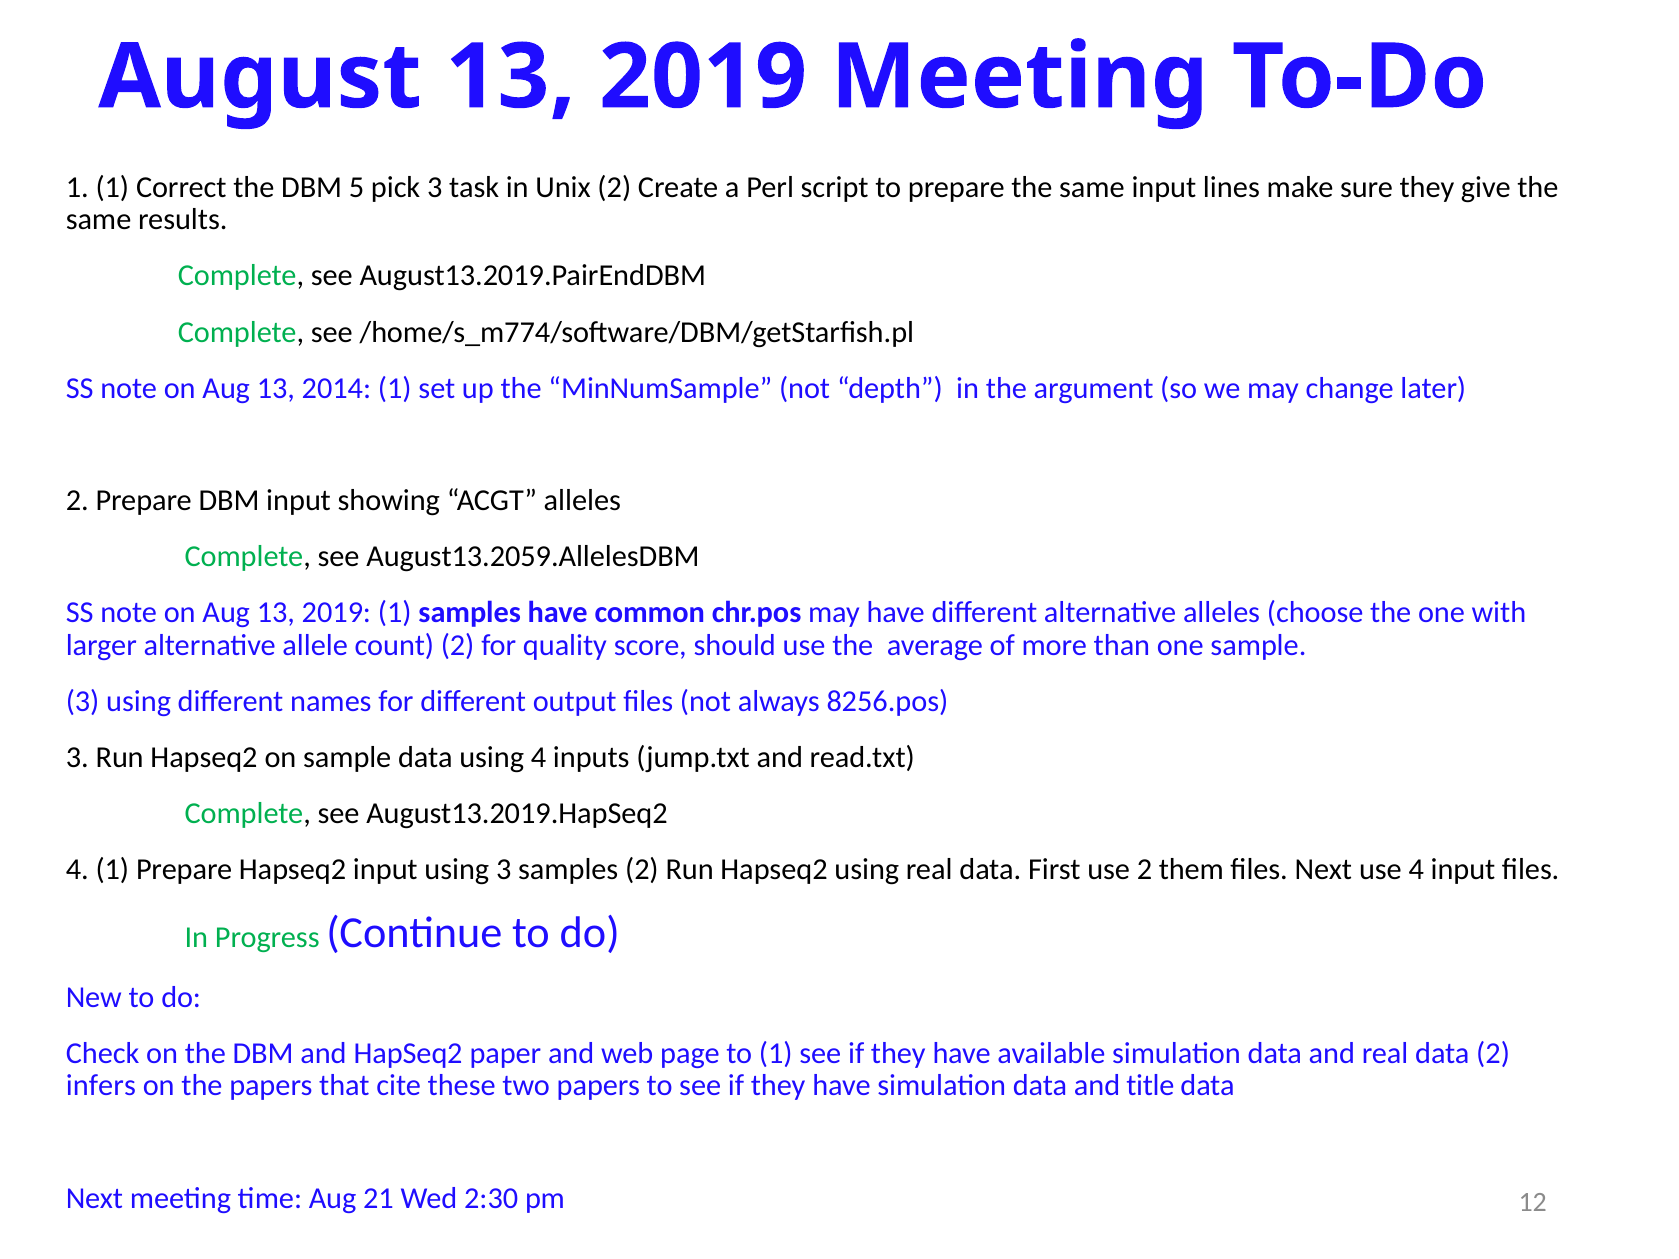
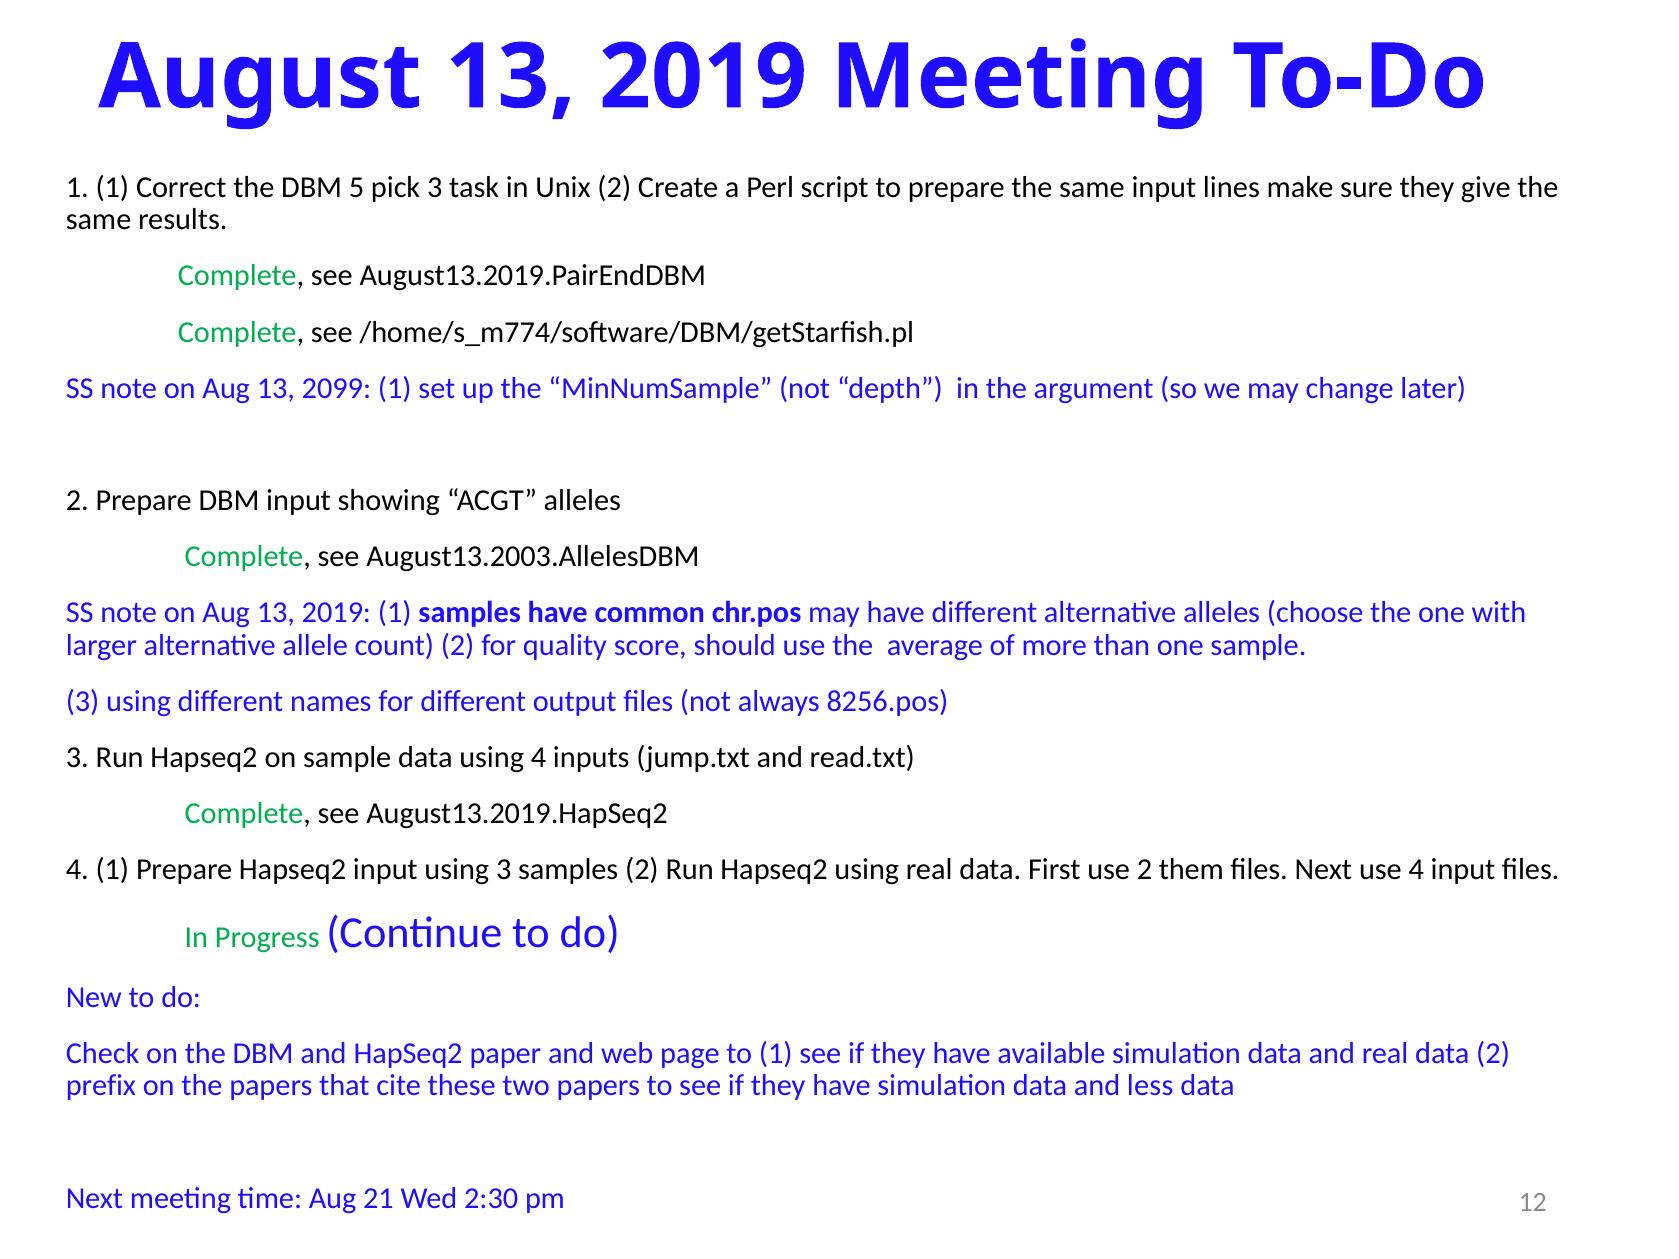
2014: 2014 -> 2099 (336, 388)
August13.2059.AllelesDBM: August13.2059.AllelesDBM -> August13.2003.AllelesDBM (533, 557)
infers: infers -> prefix (101, 1086)
title: title -> less (1150, 1086)
